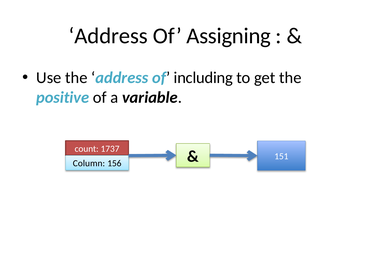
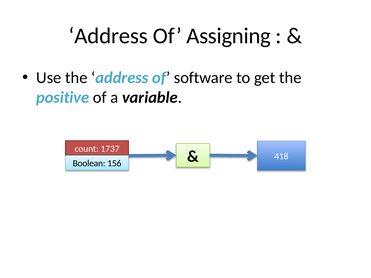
including: including -> software (203, 78)
Column: Column -> Boolean (89, 164)
151: 151 -> 418 (281, 156)
